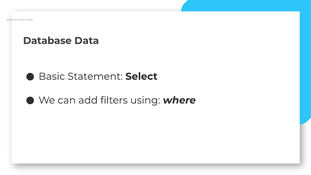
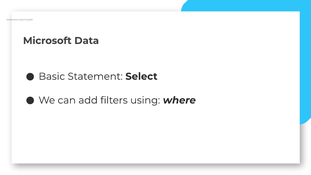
Database: Database -> Microsoft (47, 41)
